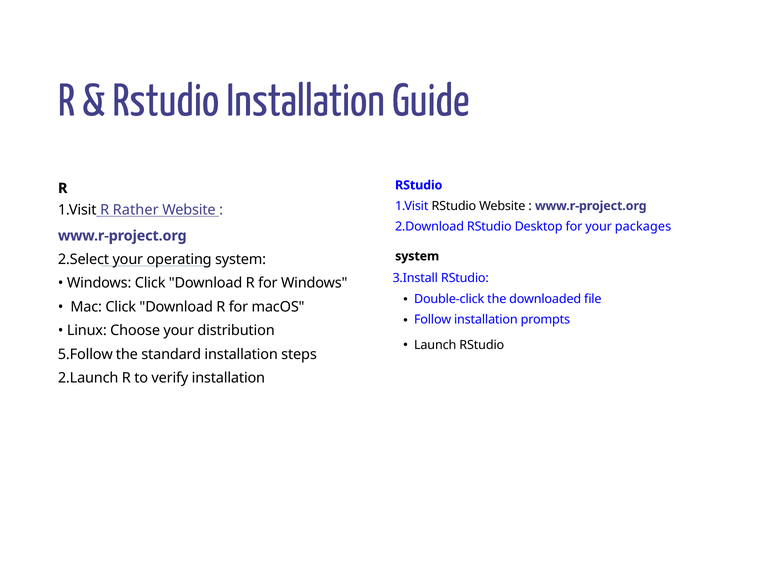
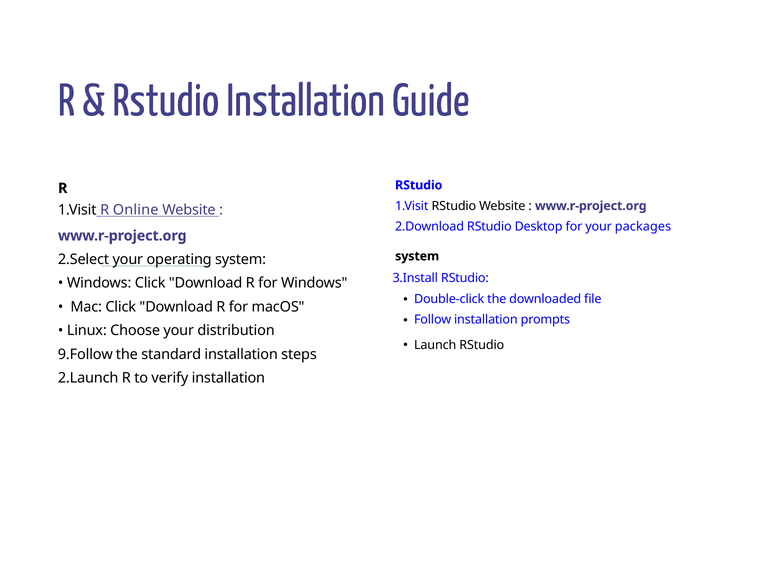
Rather: Rather -> Online (136, 210)
5.Follow: 5.Follow -> 9.Follow (85, 354)
